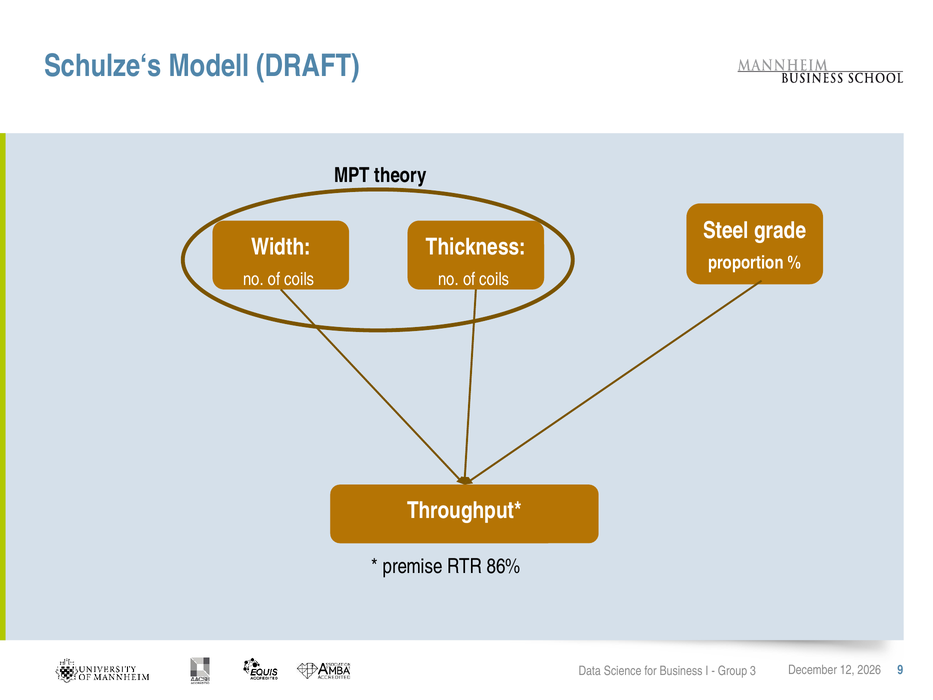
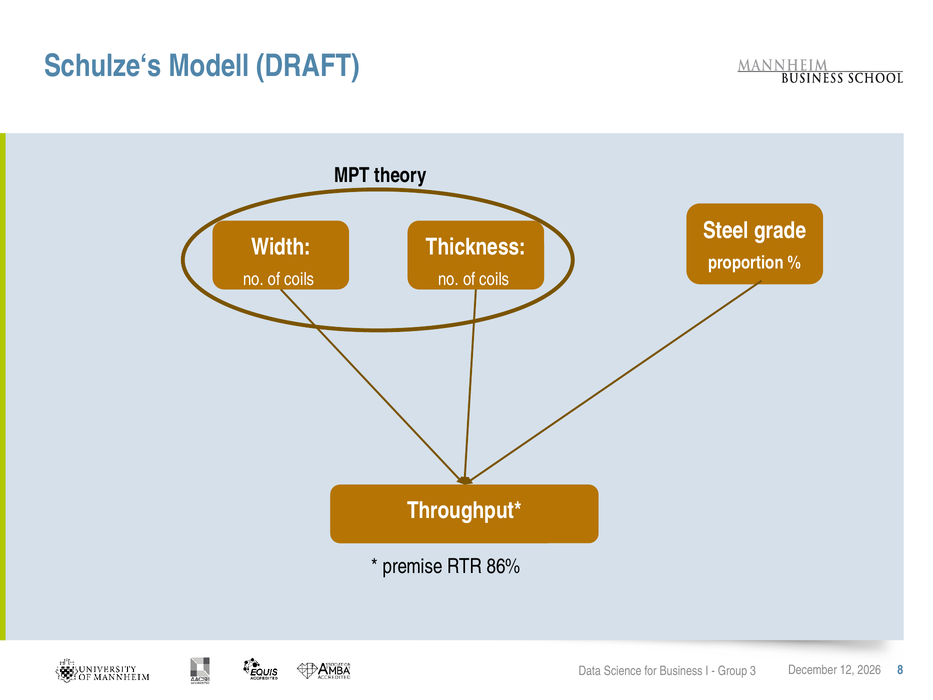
9: 9 -> 8 (900, 670)
